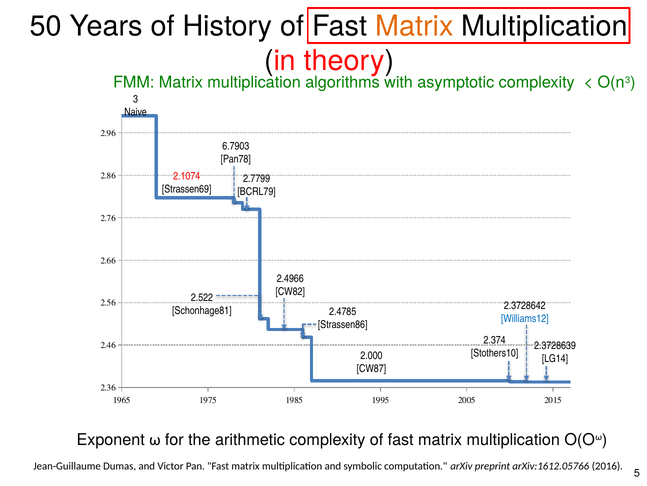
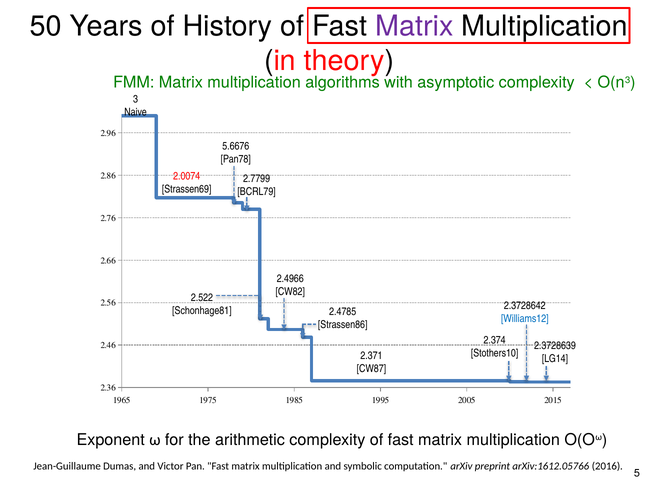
Matrix colour: orange -> purple (414, 26)
6.7903: 6.7903 -> 5.6676 (236, 146)
2.1074: 2.1074 -> 2.0074 (187, 176)
2.000: 2.000 -> 2.371 (371, 355)
